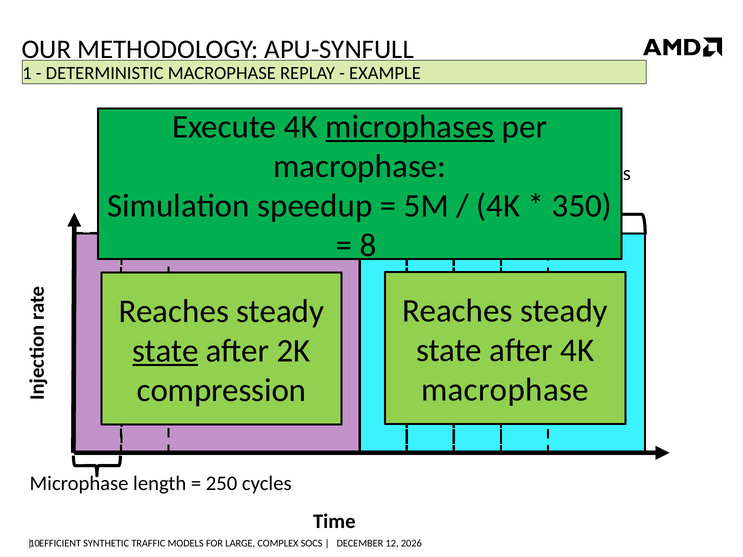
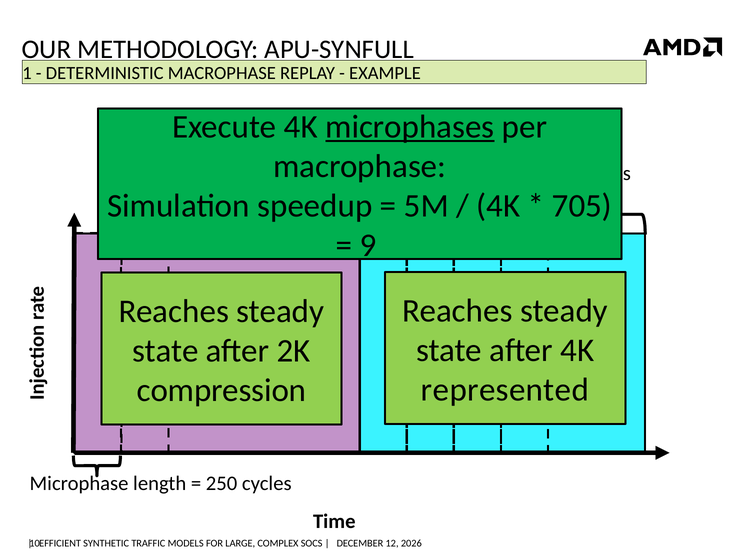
350: 350 -> 705 (582, 206)
8: 8 -> 9 (368, 246)
state underline: present -> none (165, 351)
macrophase: macrophase -> represented (505, 390)
